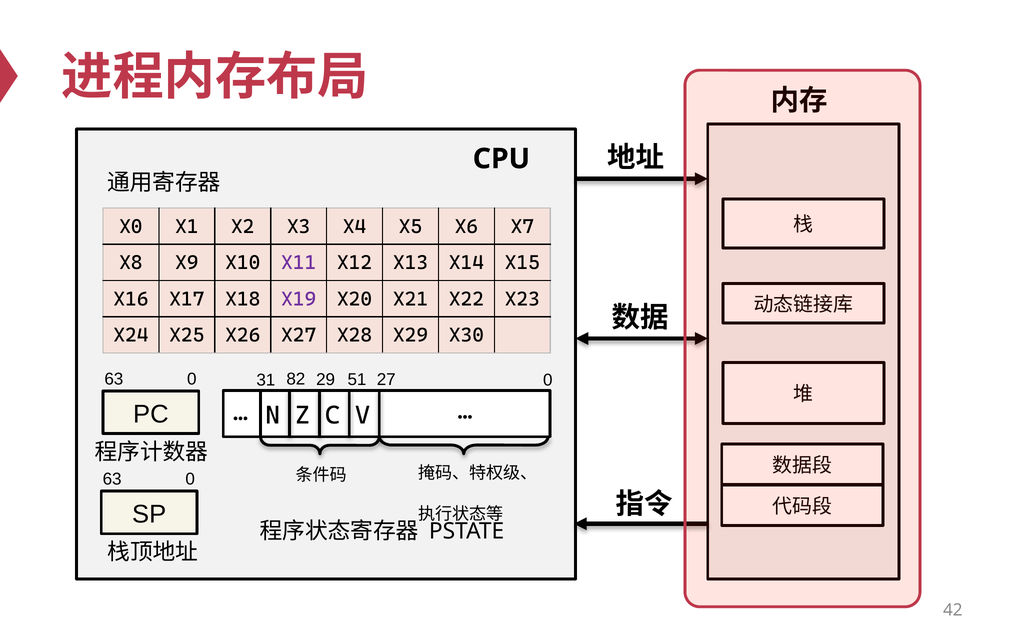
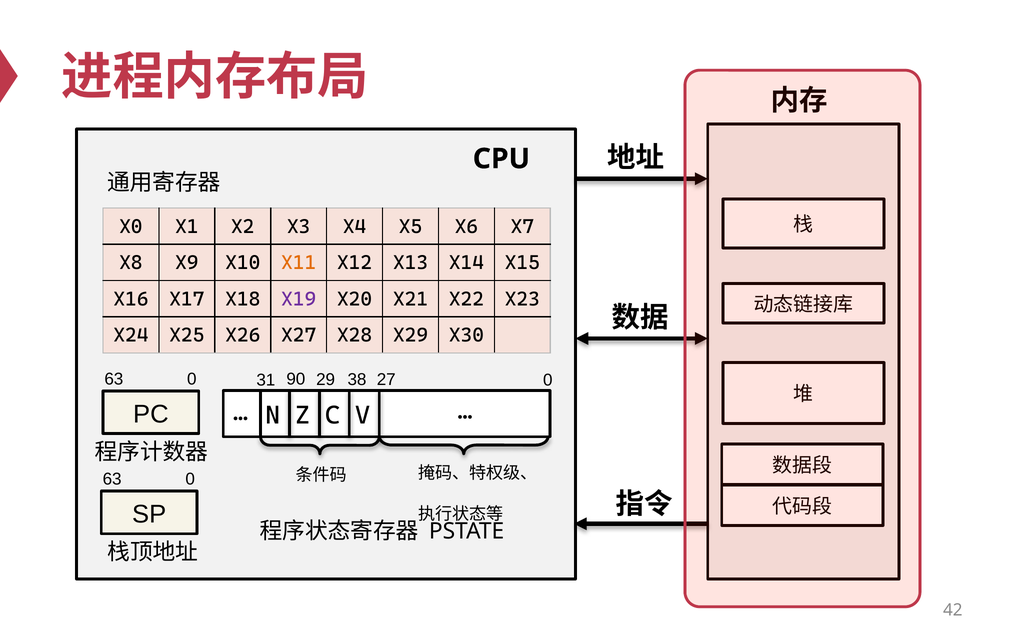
X11 colour: purple -> orange (299, 263)
82: 82 -> 90 (296, 379)
51: 51 -> 38 (357, 380)
